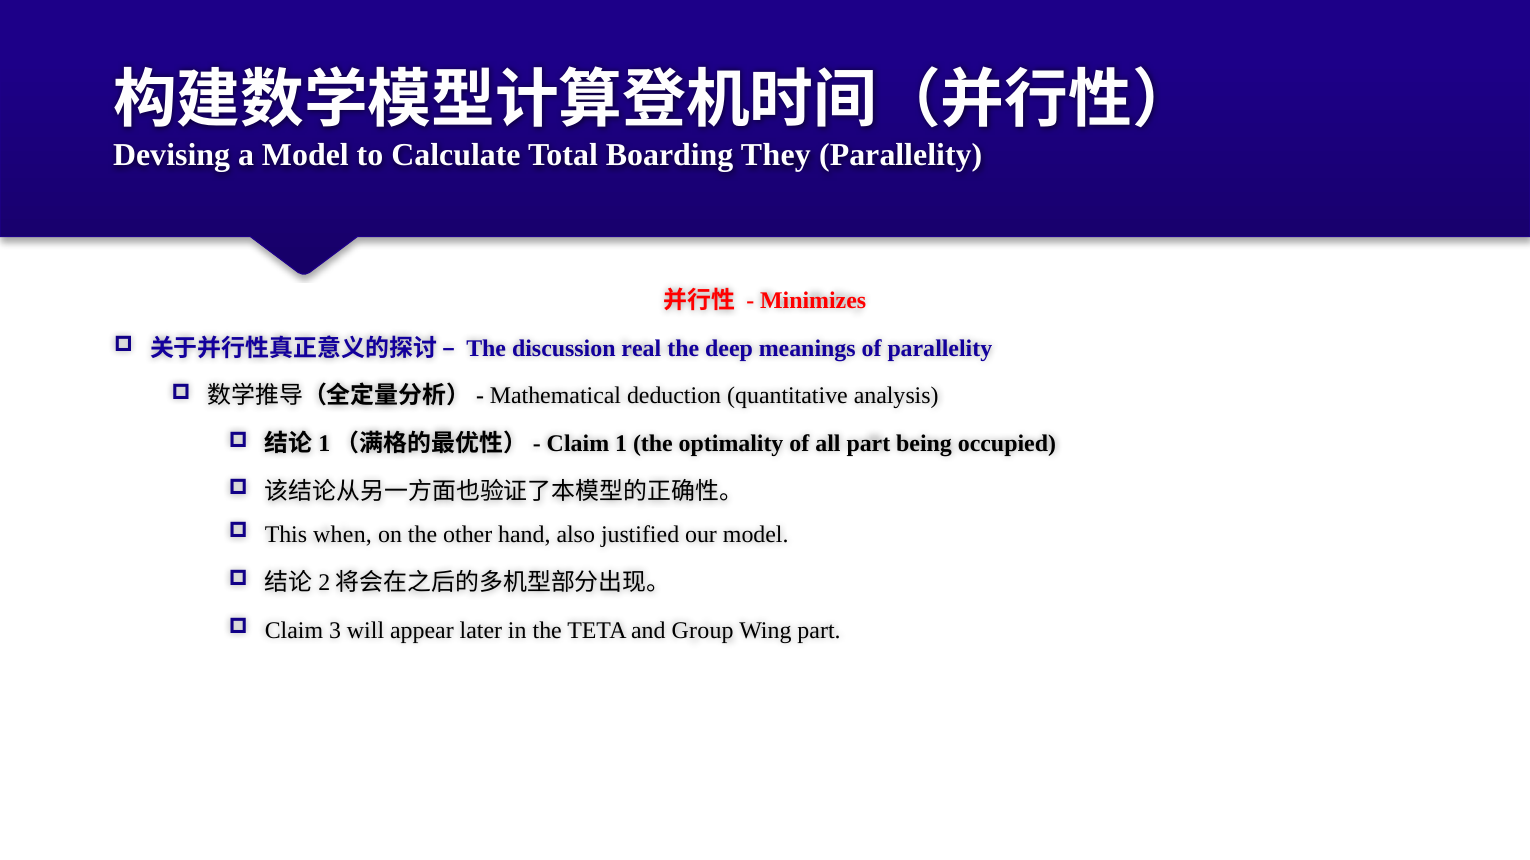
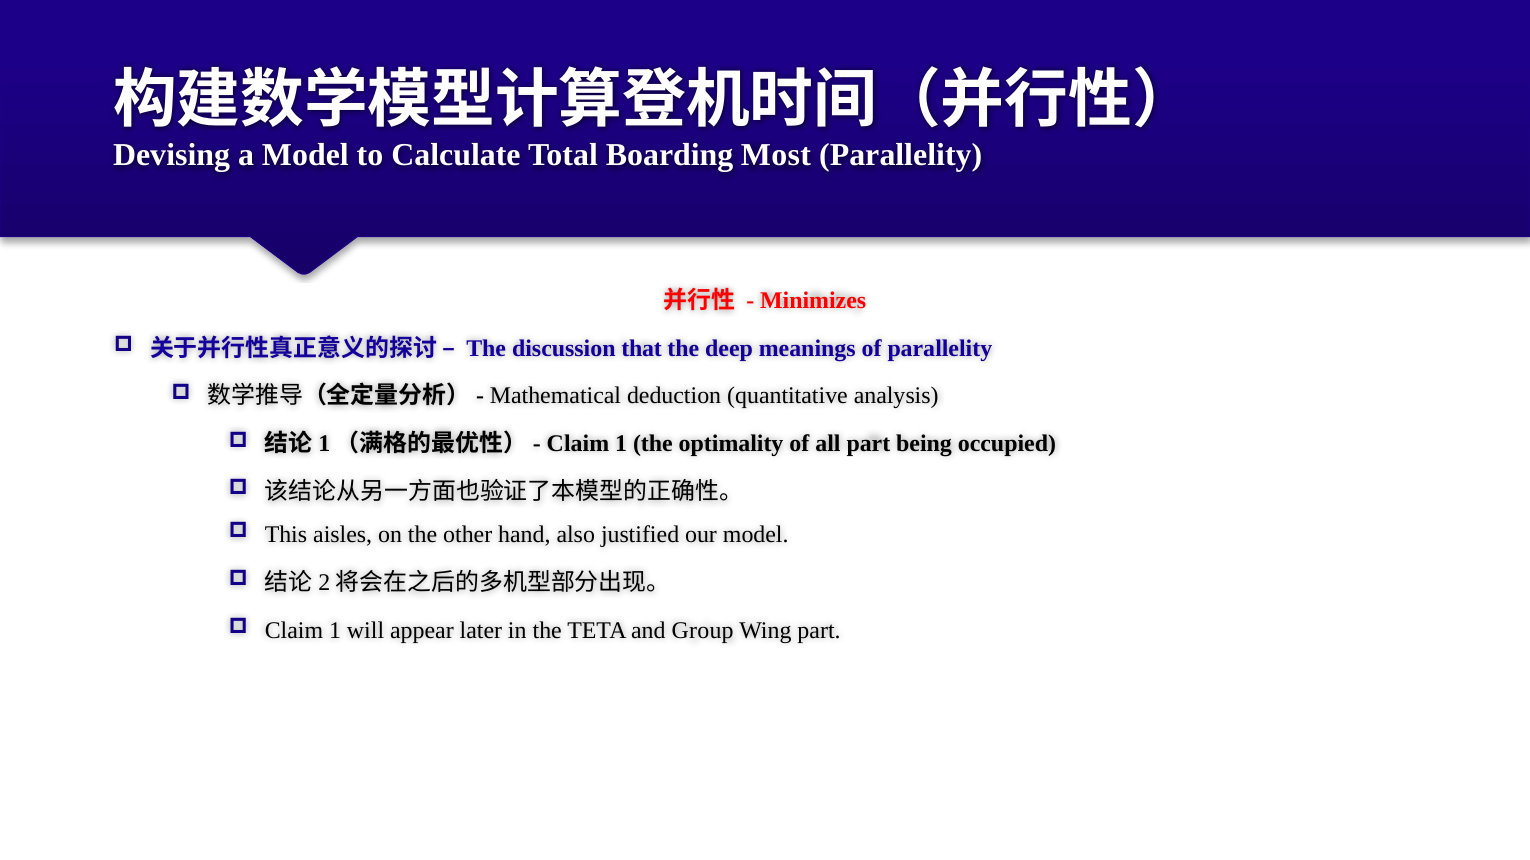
They: They -> Most (776, 155)
real: real -> that (642, 348)
when: when -> aisles (343, 535)
3: 3 -> 1 (335, 631)
